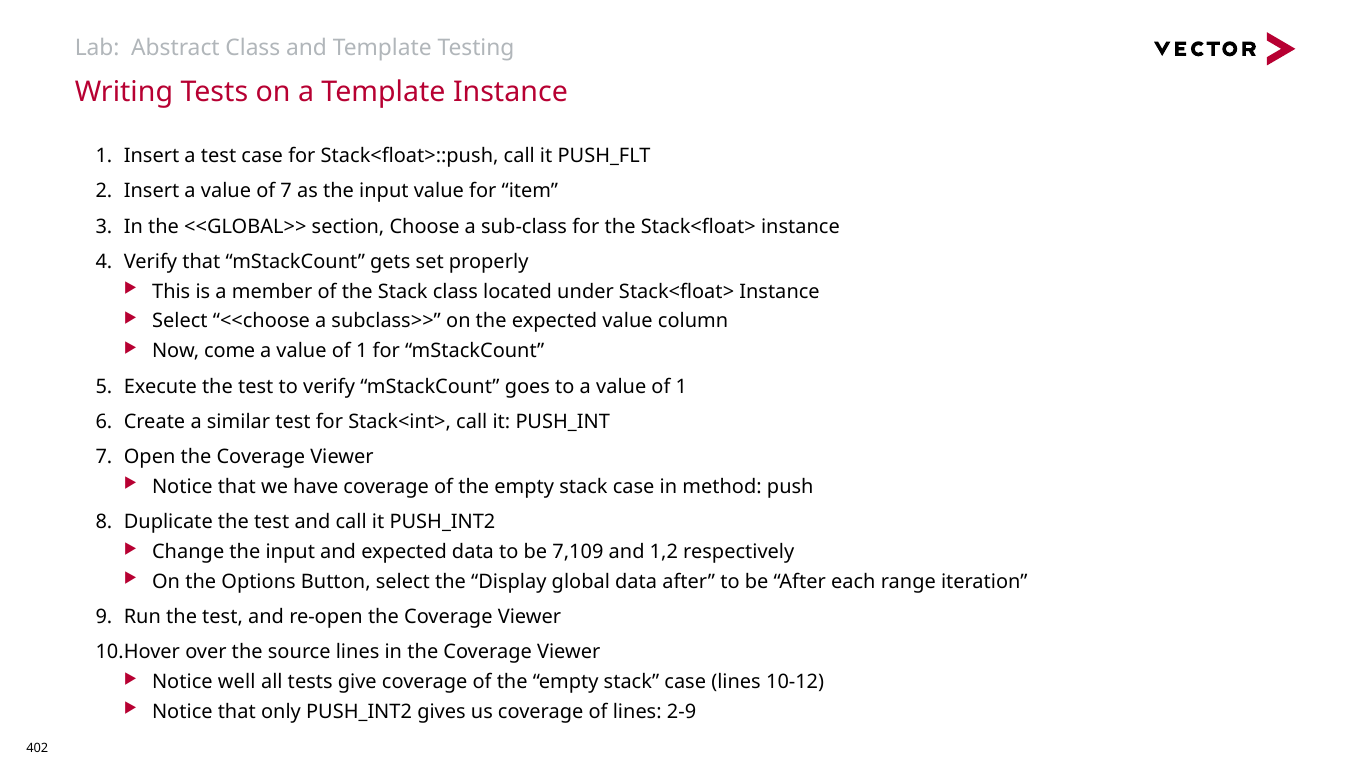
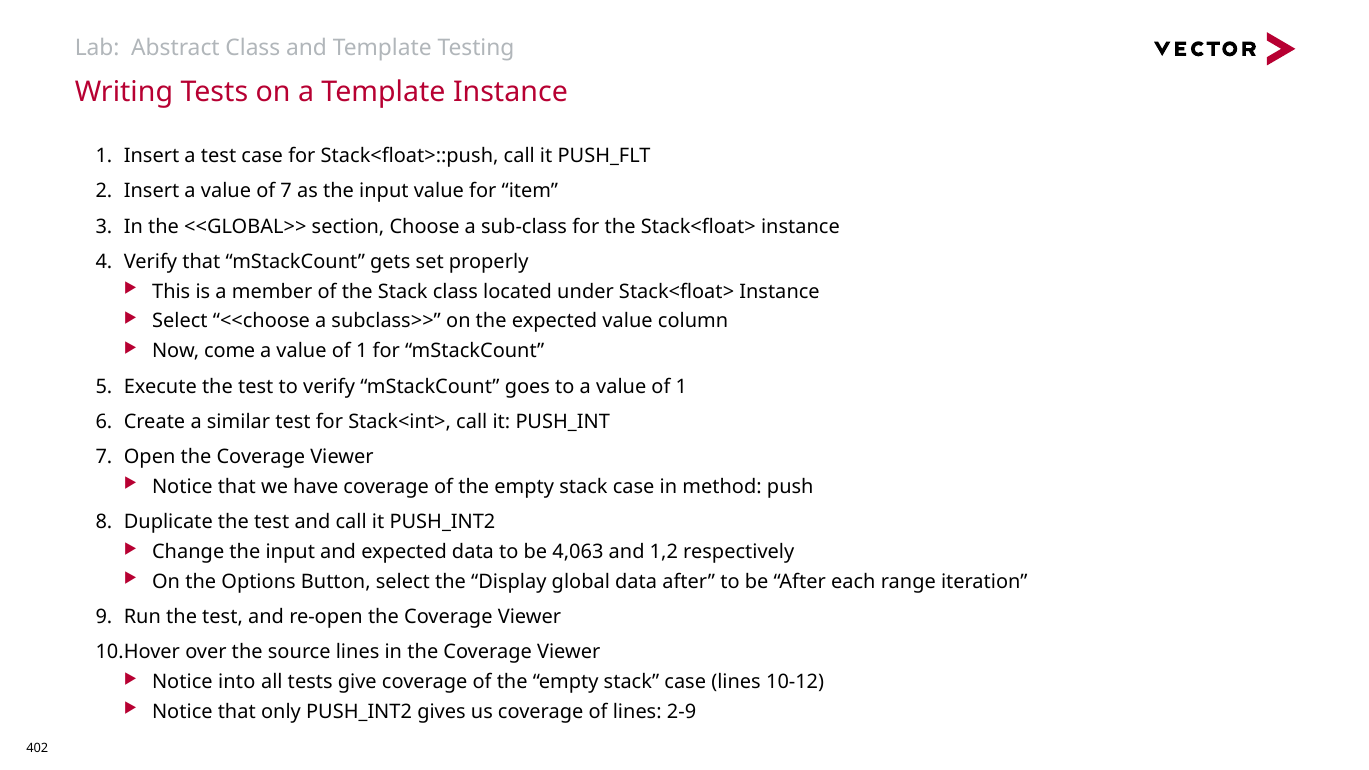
7,109: 7,109 -> 4,063 (578, 552)
well: well -> into (237, 682)
